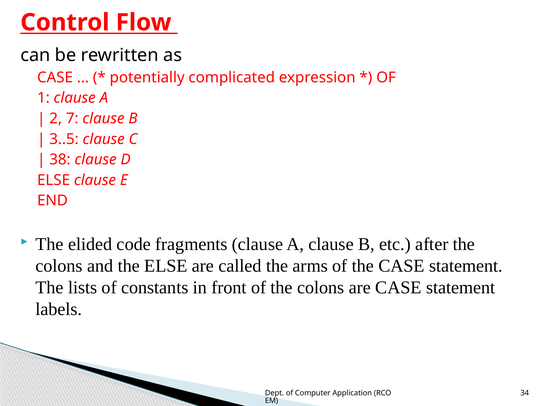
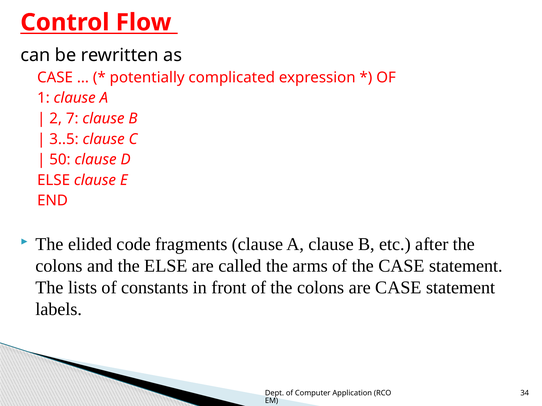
38: 38 -> 50 (60, 160)
